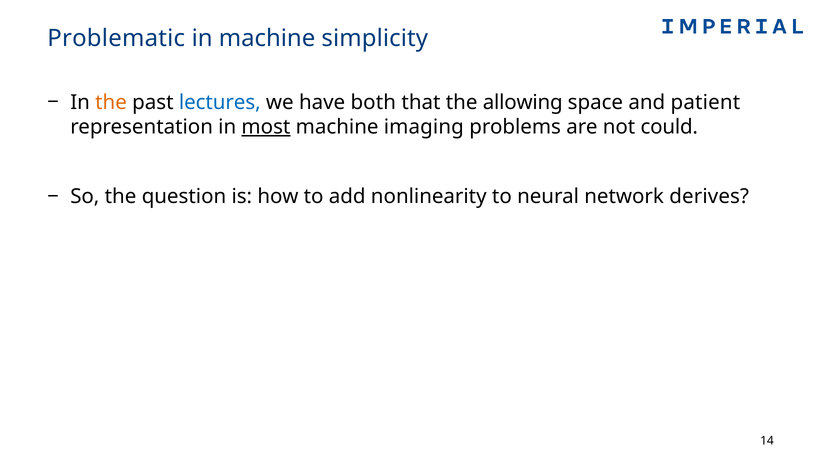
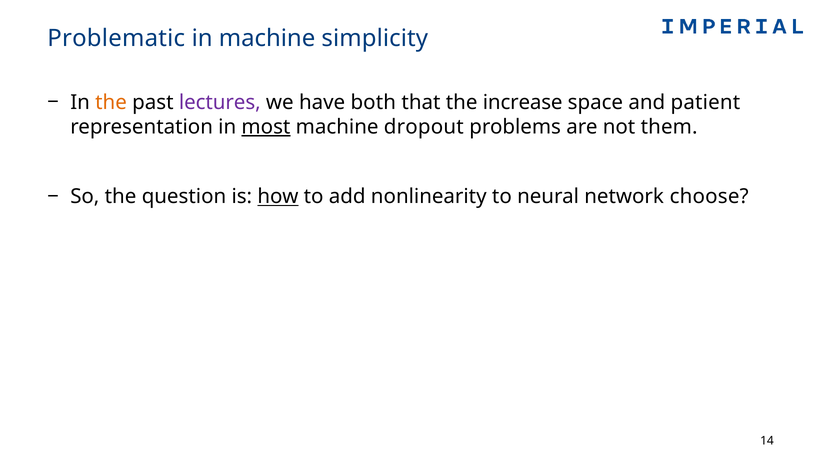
lectures colour: blue -> purple (220, 102)
allowing: allowing -> increase (523, 102)
imaging: imaging -> dropout (424, 127)
could: could -> them (669, 127)
how underline: none -> present (278, 197)
derives: derives -> choose (709, 197)
